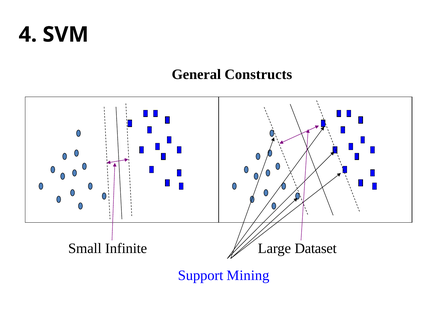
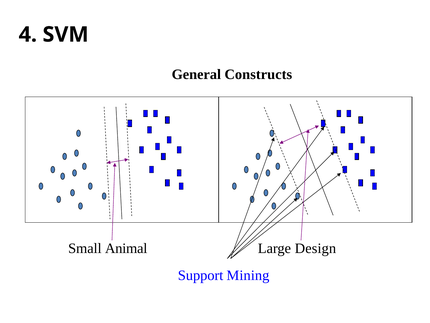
Infinite: Infinite -> Animal (126, 248)
Dataset: Dataset -> Design (315, 248)
